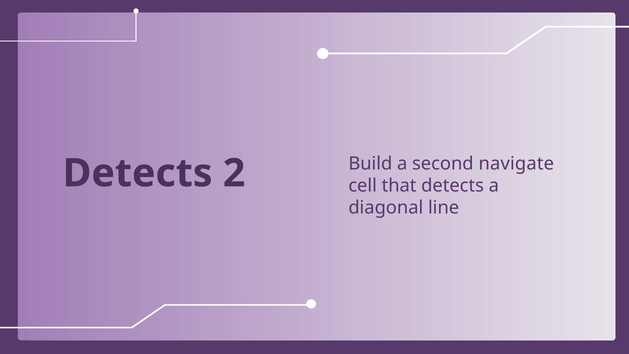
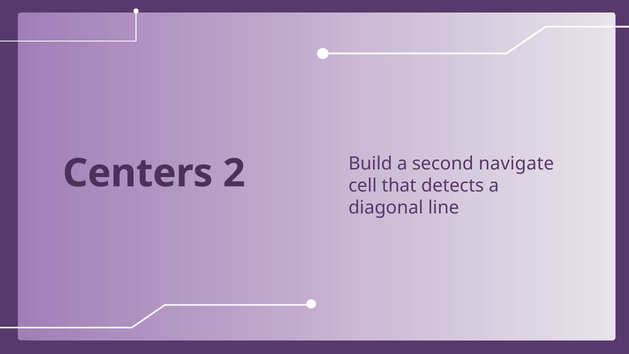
Detects: Detects -> Centers (138, 173)
